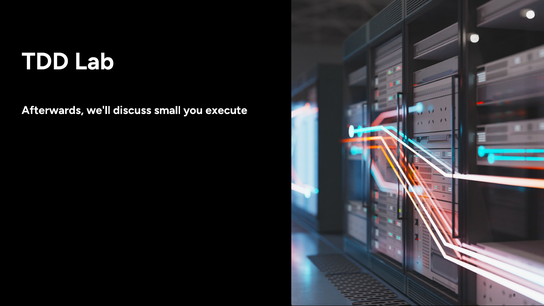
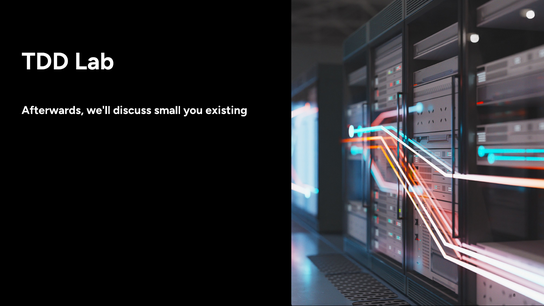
execute: execute -> existing (226, 110)
